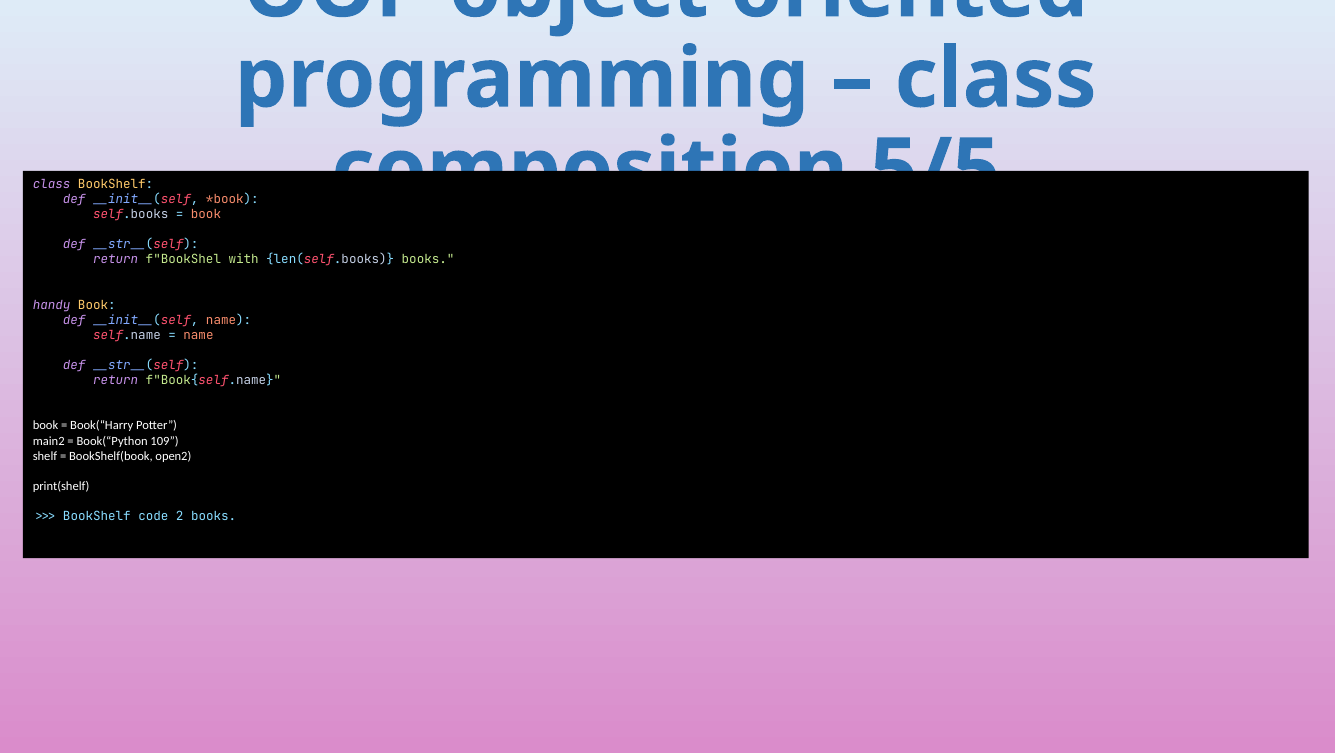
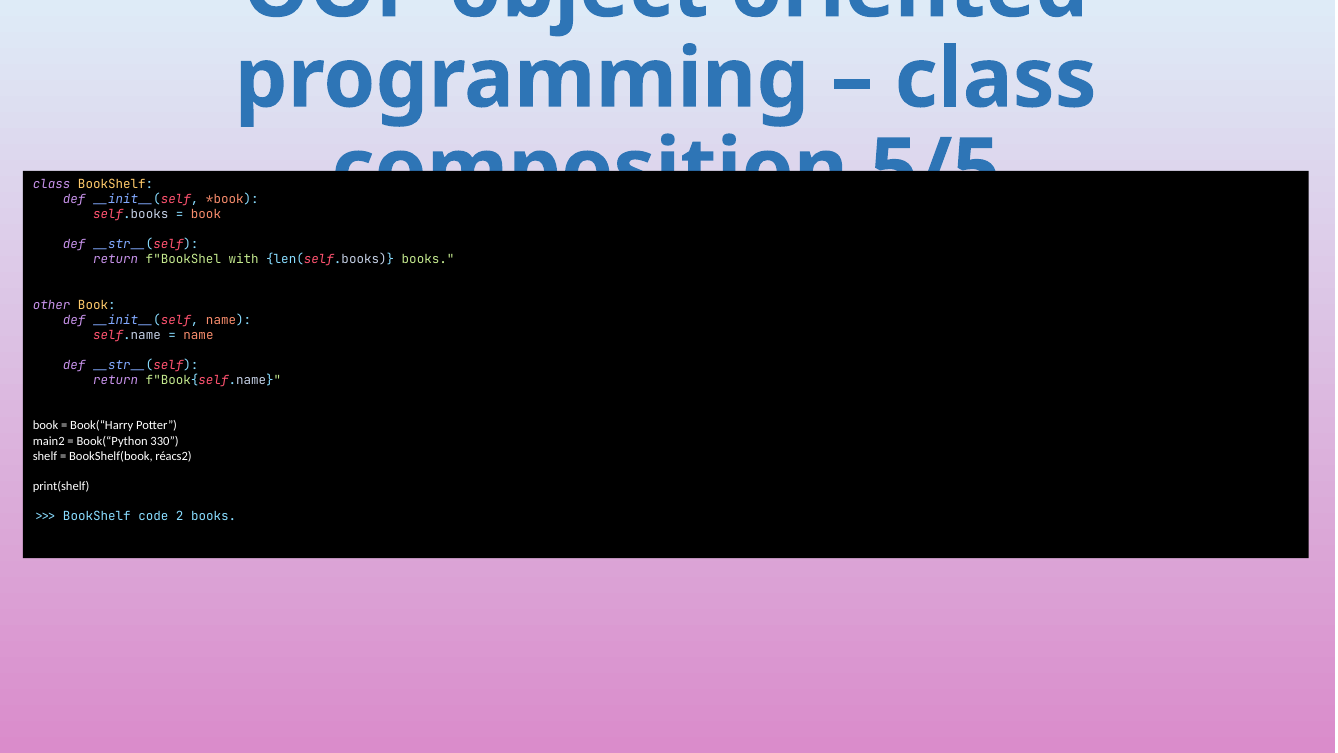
handy: handy -> other (52, 305)
109: 109 -> 330 (165, 441)
open2: open2 -> réacs2 (173, 456)
